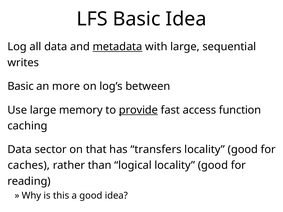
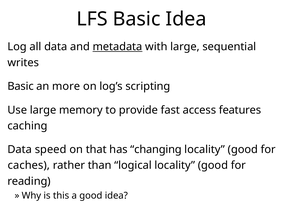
between: between -> scripting (148, 86)
provide underline: present -> none (138, 110)
function: function -> features (240, 110)
sector: sector -> speed (51, 150)
transfers: transfers -> changing (156, 150)
